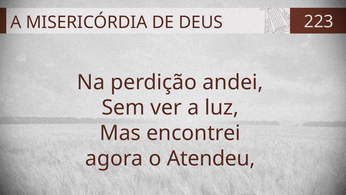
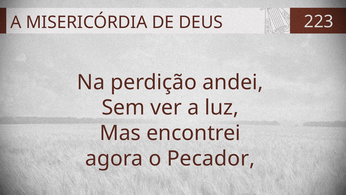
Atendeu: Atendeu -> Pecador (211, 158)
